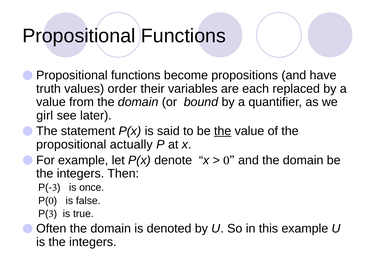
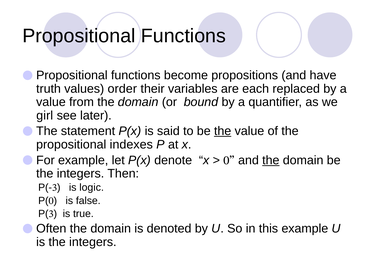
actually: actually -> indexes (131, 144)
the underline: none -> present (271, 160)
once: once -> logic (92, 187)
